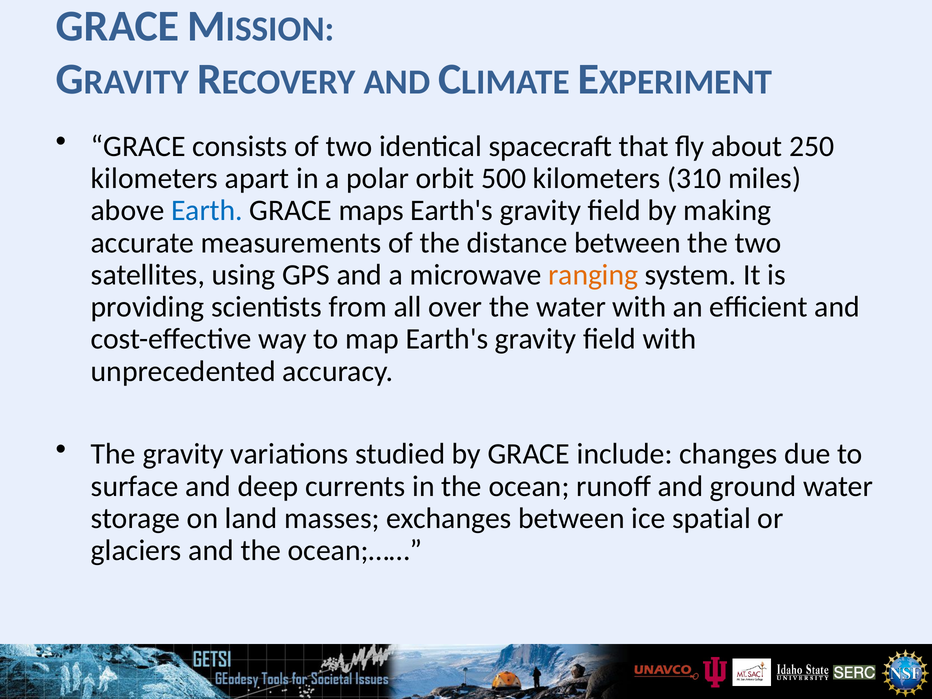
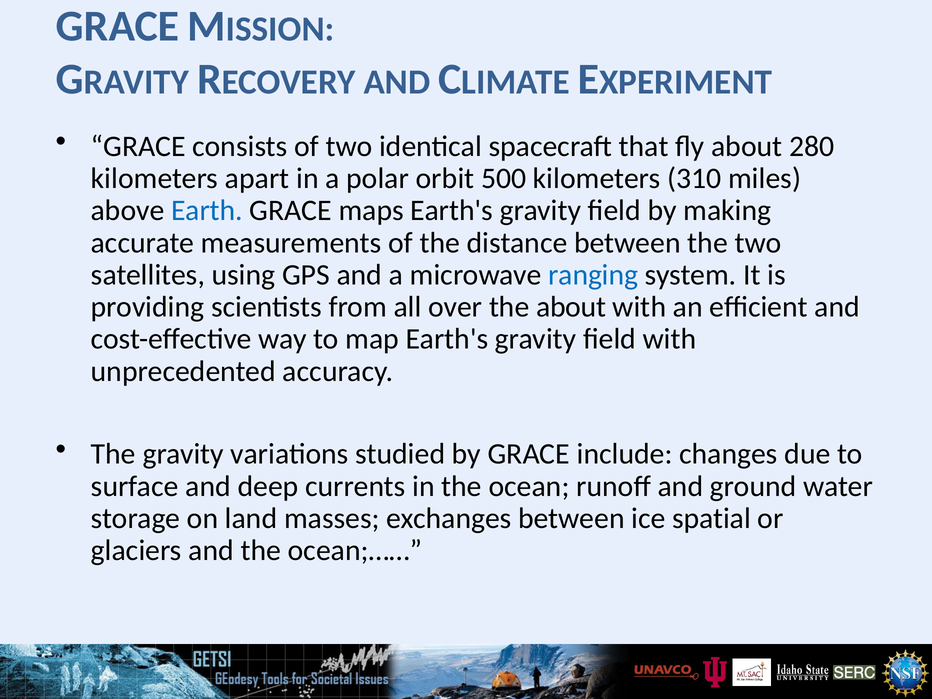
250: 250 -> 280 (812, 146)
ranging colour: orange -> blue (593, 275)
the water: water -> about (571, 307)
